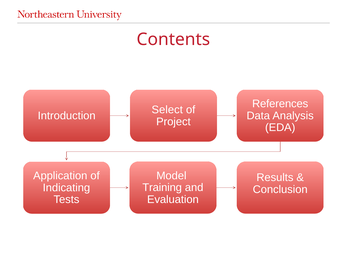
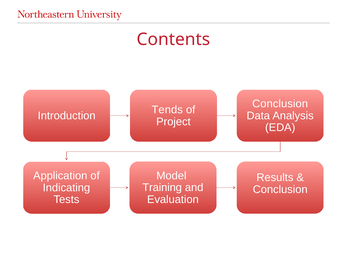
References: References -> Conclusion (280, 104)
Select: Select -> Tends (167, 110)
